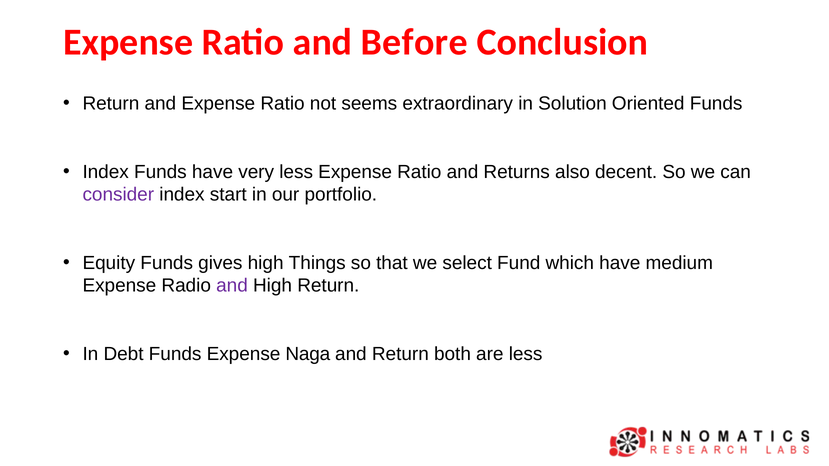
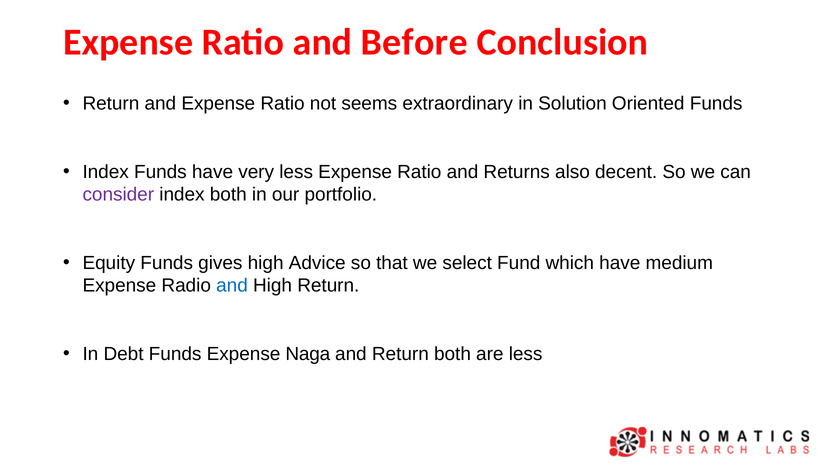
index start: start -> both (228, 195)
Things: Things -> Advice (317, 263)
and colour: purple -> blue (232, 286)
